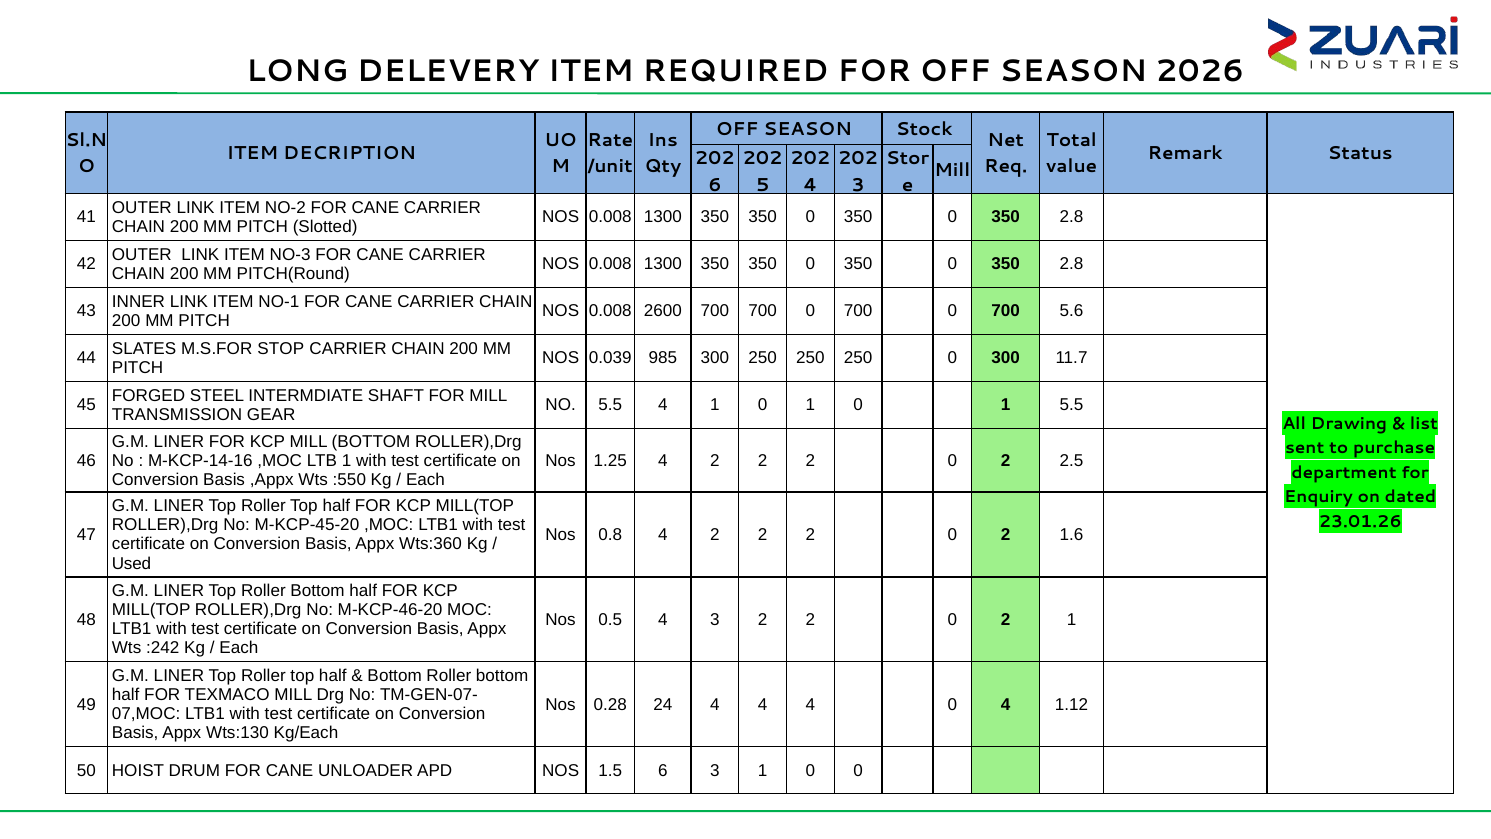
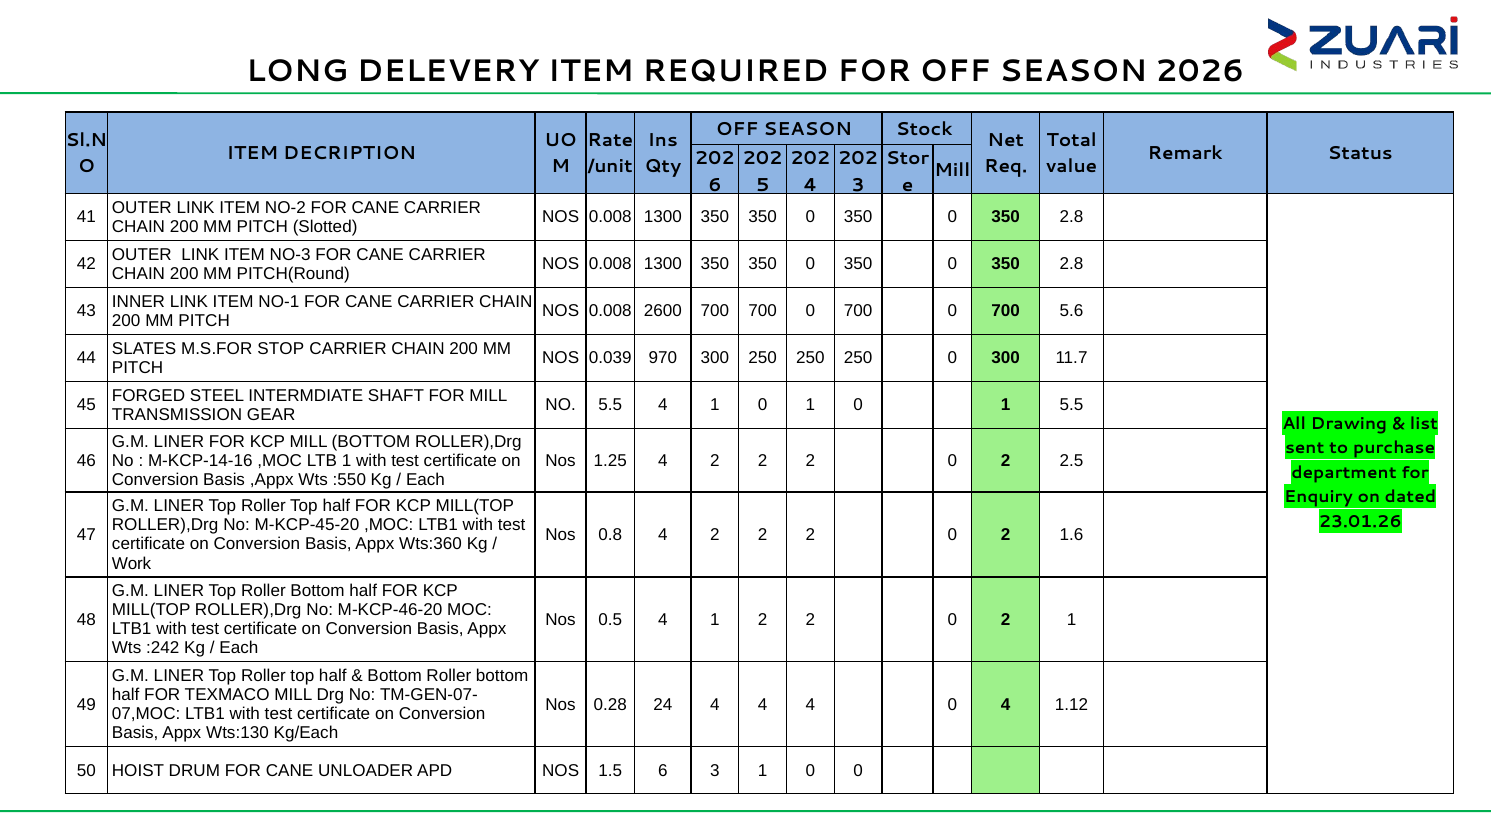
985: 985 -> 970 (663, 358)
Used: Used -> Work (132, 563)
0.5 4 3: 3 -> 1 (715, 619)
